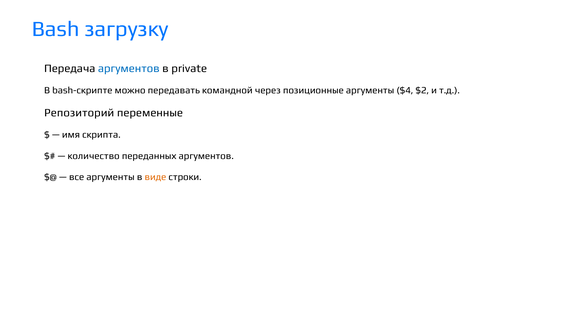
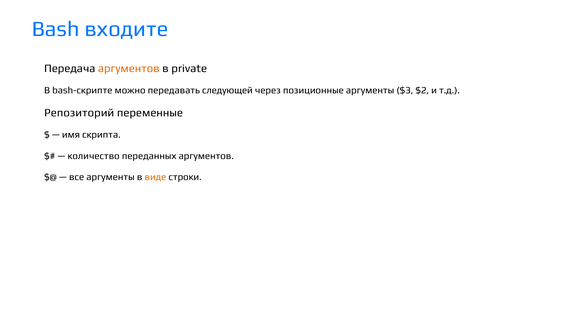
загрузку: загрузку -> входите (126, 29)
аргументов colour: blue -> orange (129, 68)
командной: командной -> следующей (227, 90)
$4: $4 -> $3 (405, 90)
